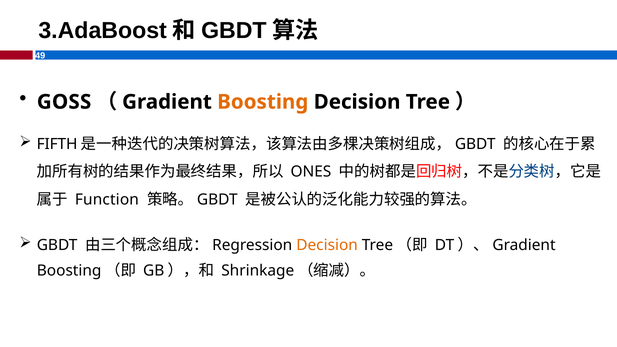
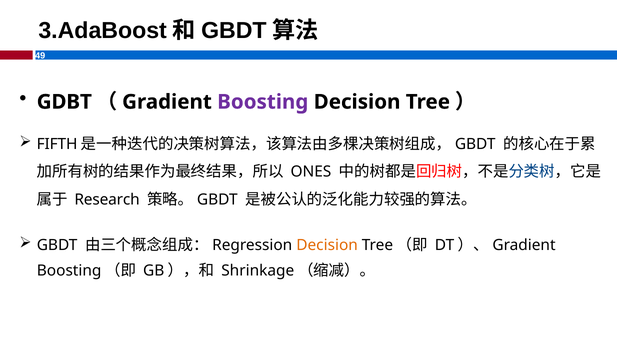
GOSS: GOSS -> GDBT (64, 102)
Boosting colour: orange -> purple (263, 102)
Function: Function -> Research (107, 200)
